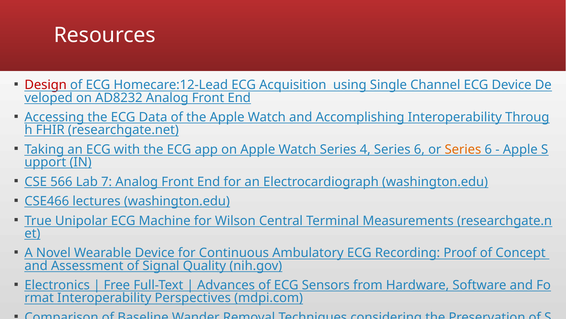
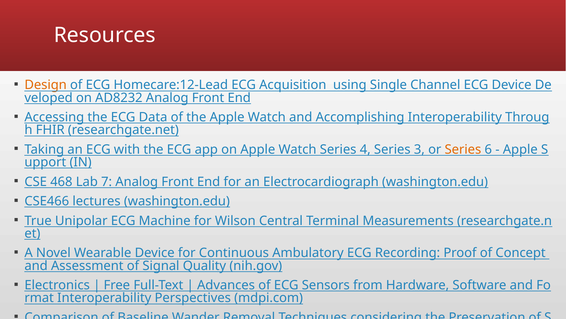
Design colour: red -> orange (46, 85)
4 Series 6: 6 -> 3 (419, 149)
566: 566 -> 468 (61, 181)
